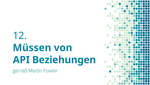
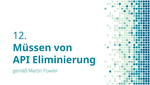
Beziehungen: Beziehungen -> Eliminierung (64, 59)
